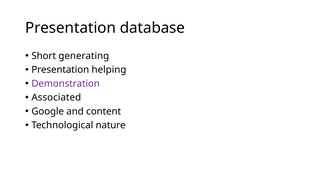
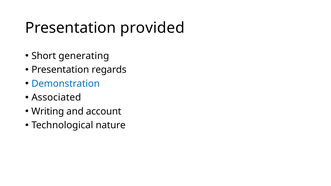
database: database -> provided (152, 28)
helping: helping -> regards (109, 70)
Demonstration colour: purple -> blue (66, 84)
Google: Google -> Writing (48, 111)
content: content -> account (104, 111)
